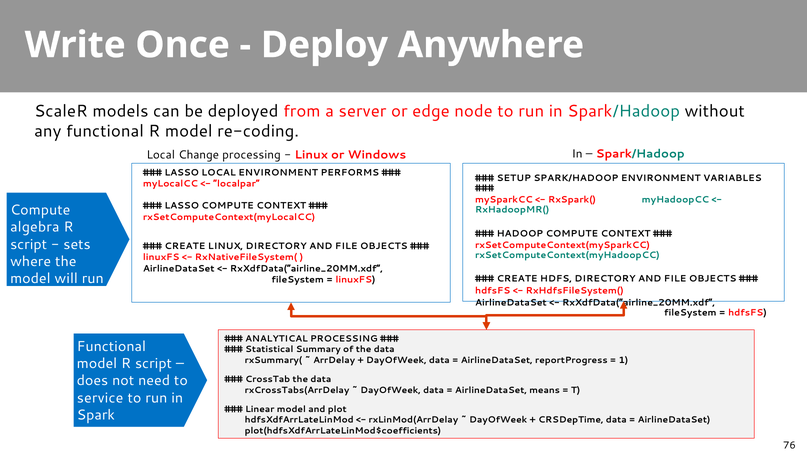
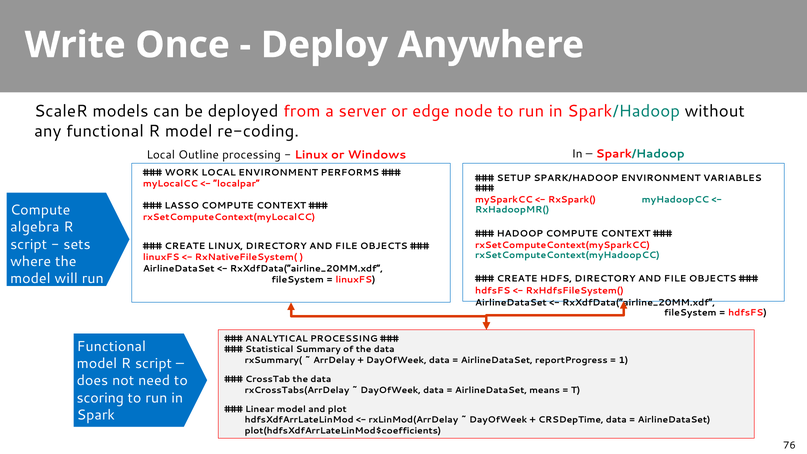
Change: Change -> Outline (199, 155)
LASSO: LASSO -> WORK (182, 173)
service: service -> scoring (100, 398)
